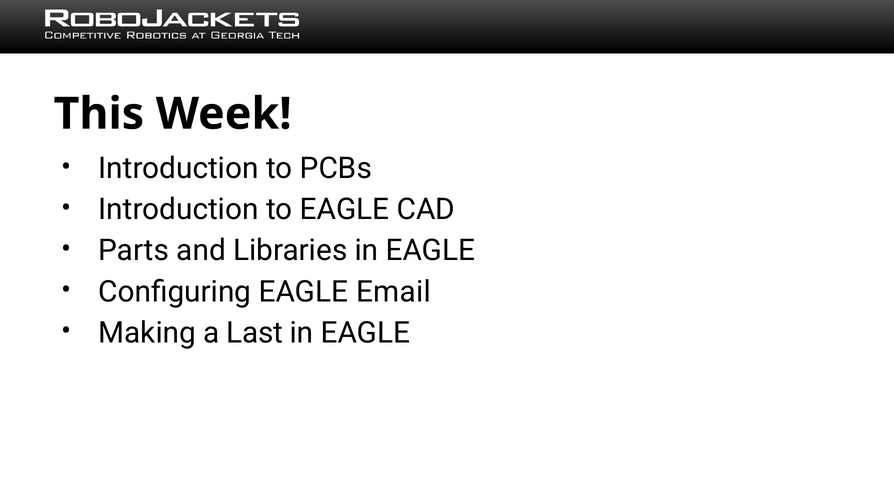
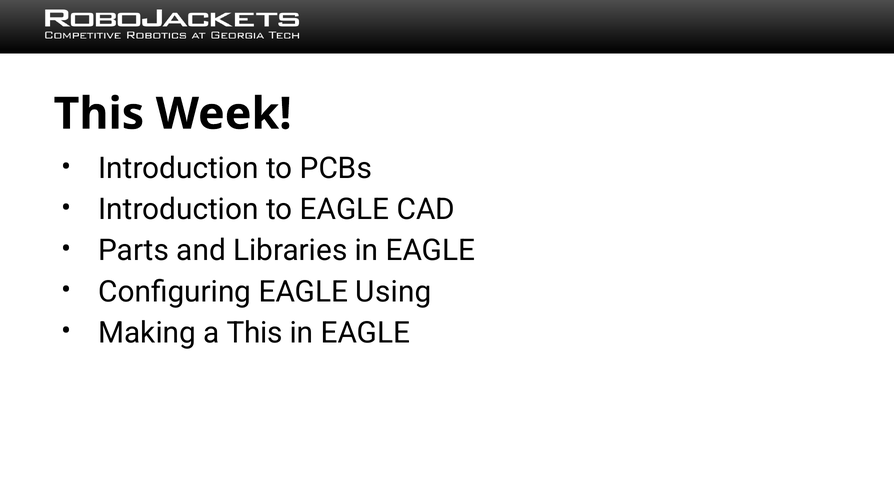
Email: Email -> Using (394, 292)
a Last: Last -> This (255, 333)
